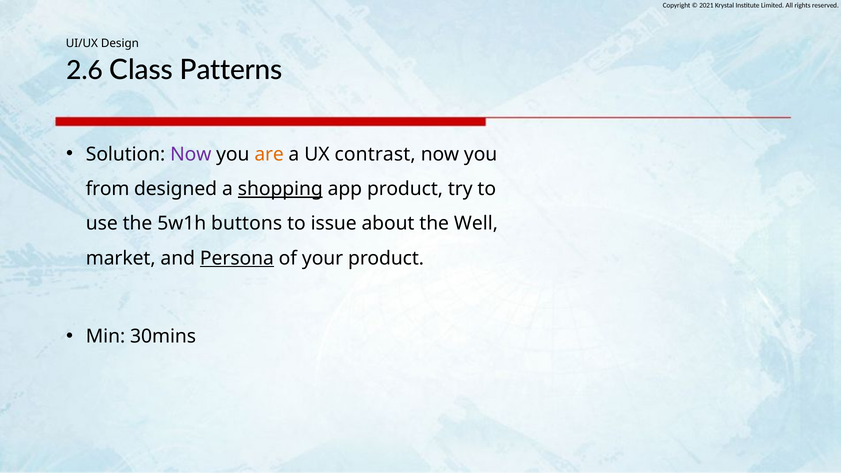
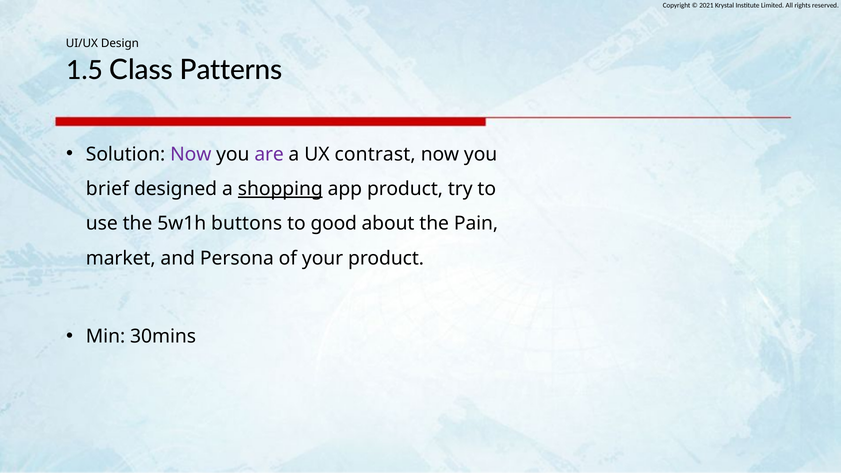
2.6: 2.6 -> 1.5 (85, 71)
are colour: orange -> purple (269, 154)
from: from -> brief (107, 189)
issue: issue -> good (334, 224)
Well: Well -> Pain (476, 224)
Persona underline: present -> none (237, 258)
